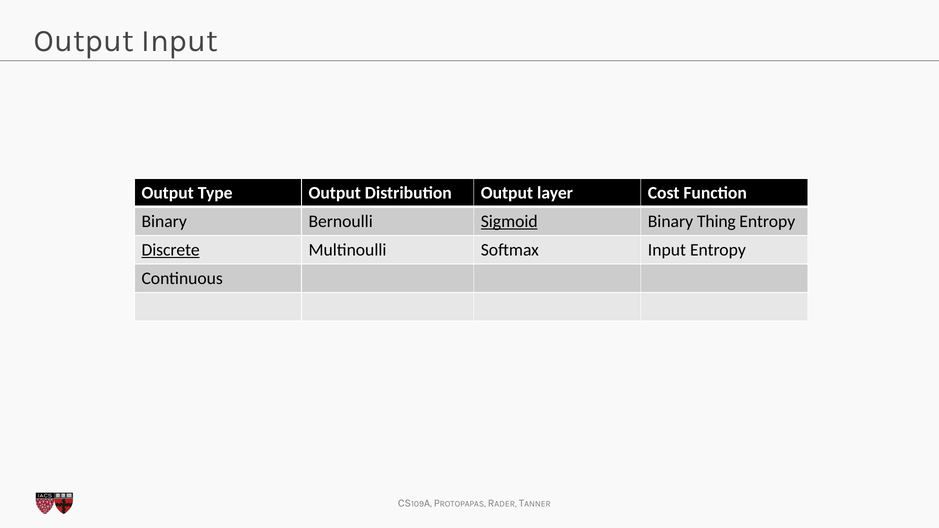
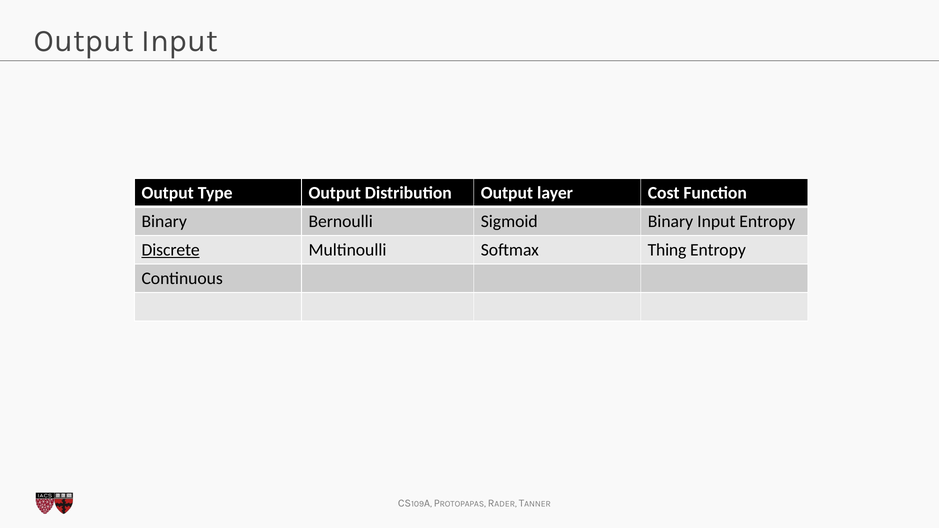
Sigmoid underline: present -> none (509, 221)
Binary Thing: Thing -> Input (716, 221)
Softmax Input: Input -> Thing (667, 250)
